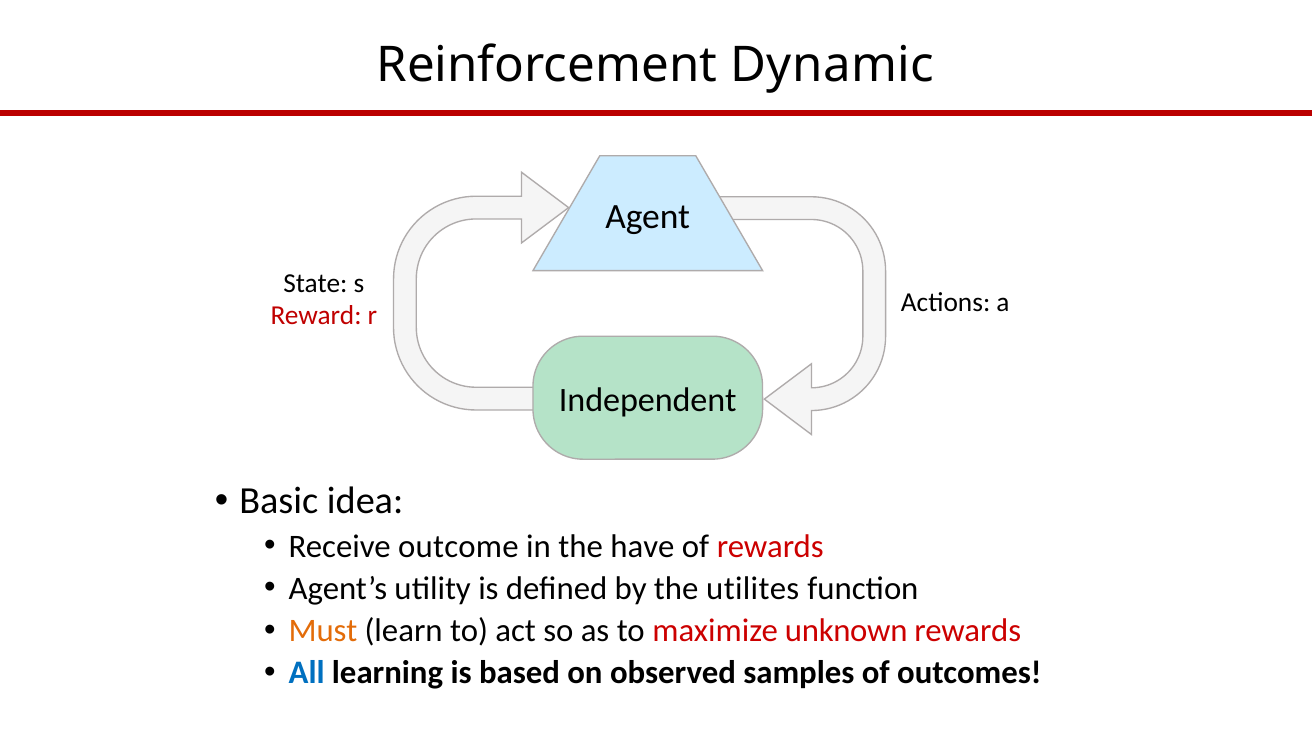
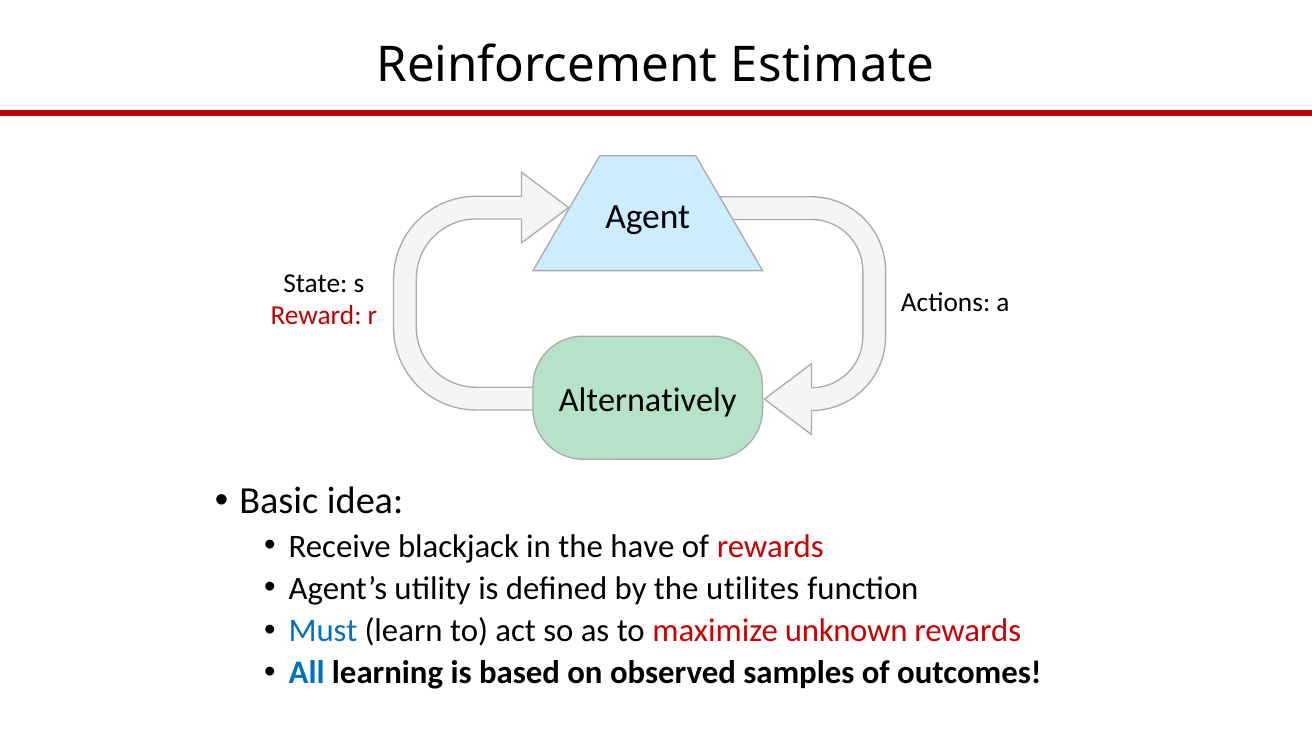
Dynamic: Dynamic -> Estimate (832, 65)
Independent: Independent -> Alternatively (648, 400)
outcome: outcome -> blackjack (458, 546)
Must colour: orange -> blue (323, 631)
